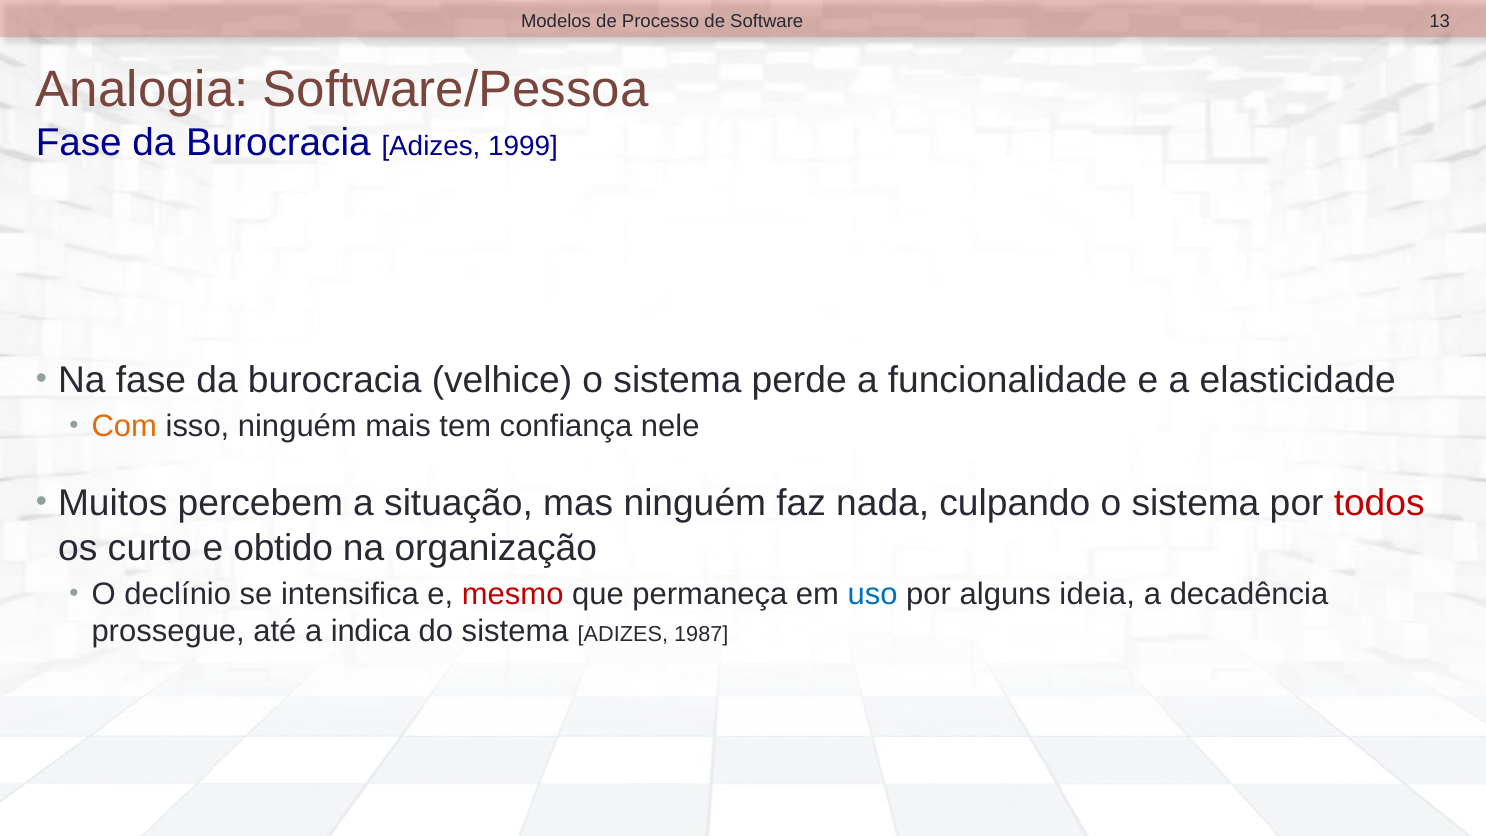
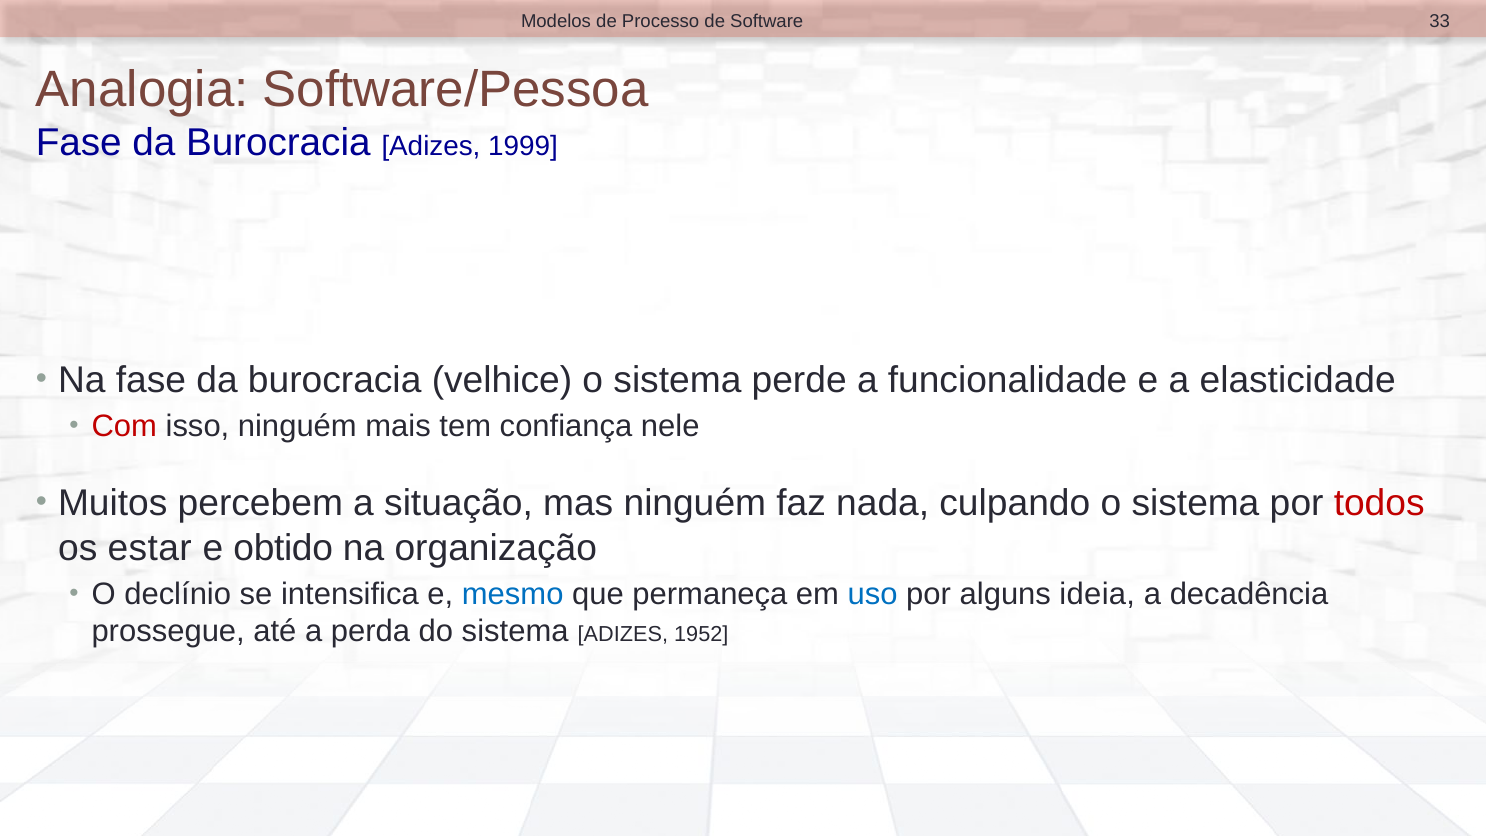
13: 13 -> 33 (1440, 21)
Com colour: orange -> red (124, 426)
curto: curto -> estar (150, 548)
mesmo colour: red -> blue (513, 594)
indica: indica -> perda (371, 632)
1987: 1987 -> 1952 (701, 635)
